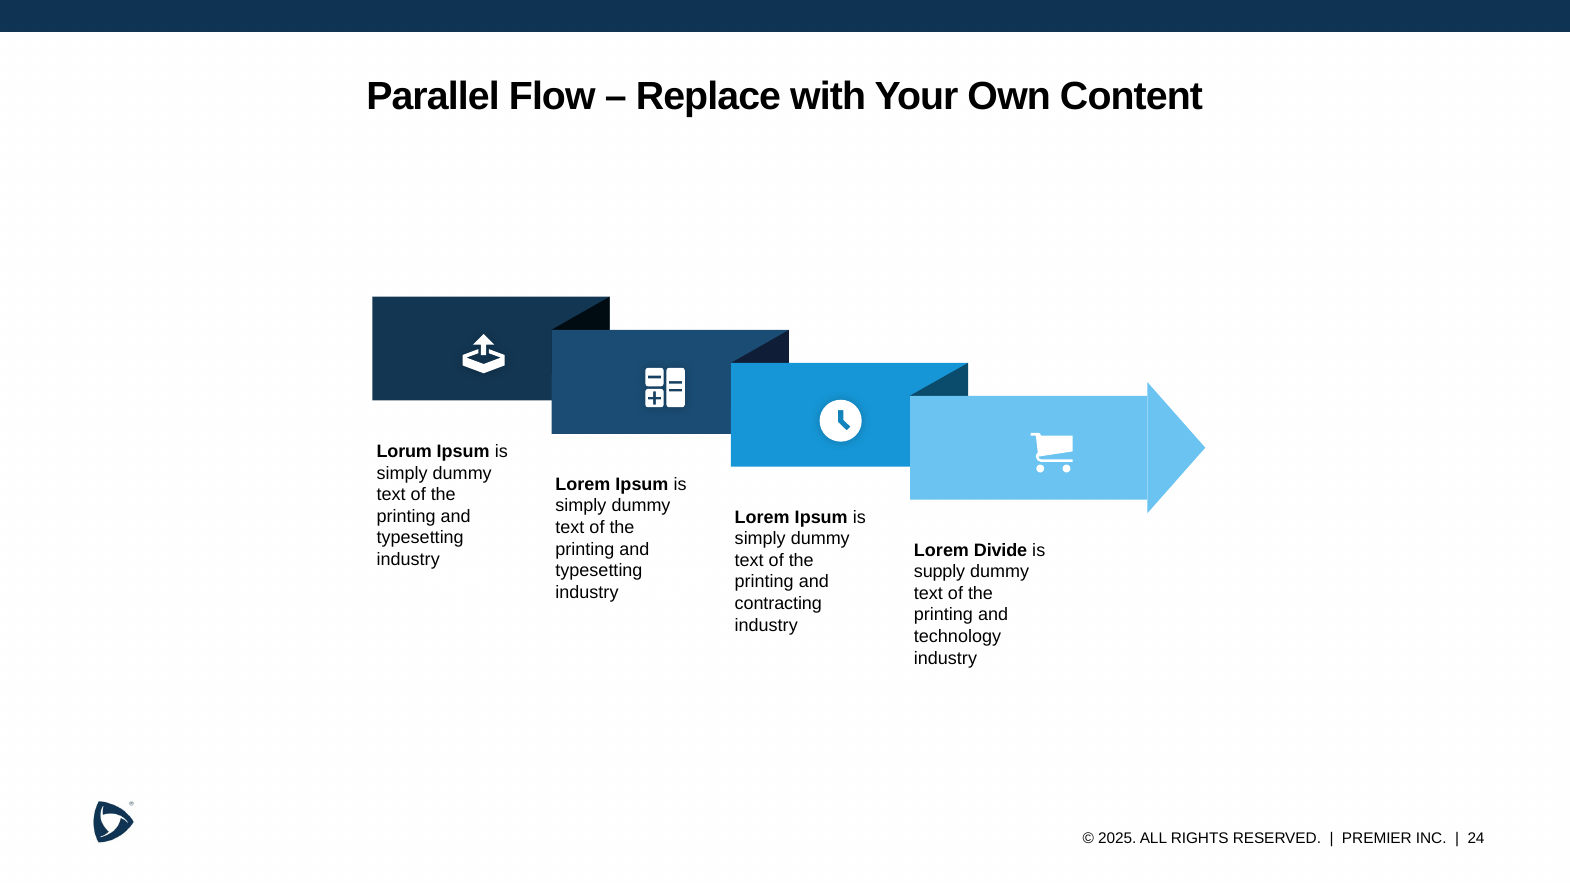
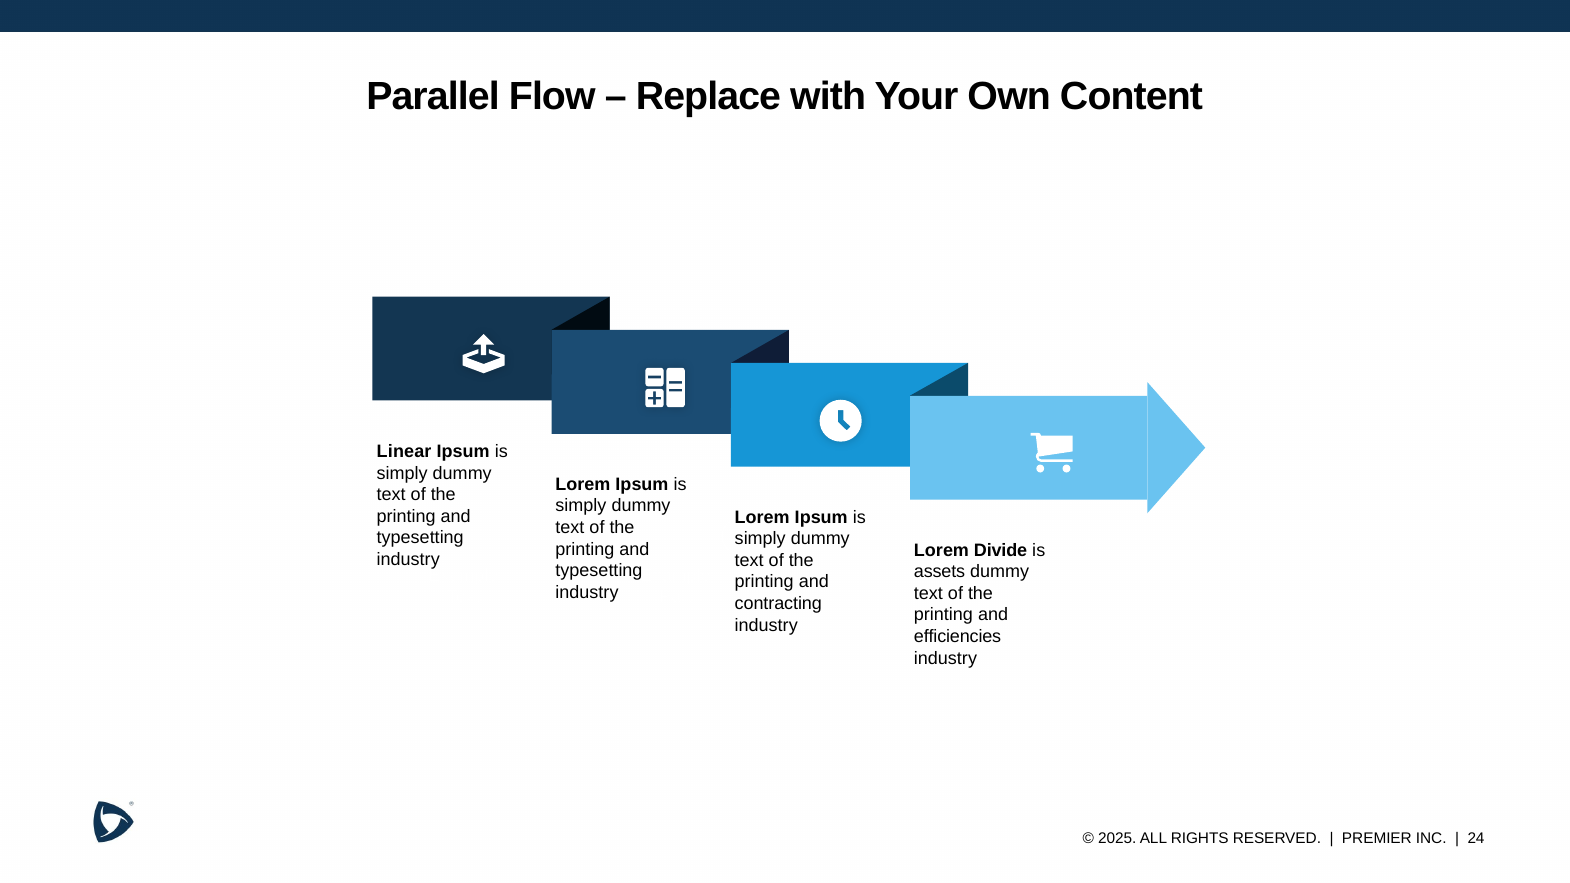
Lorum: Lorum -> Linear (404, 452)
supply: supply -> assets (940, 572)
technology: technology -> efficiencies (958, 637)
